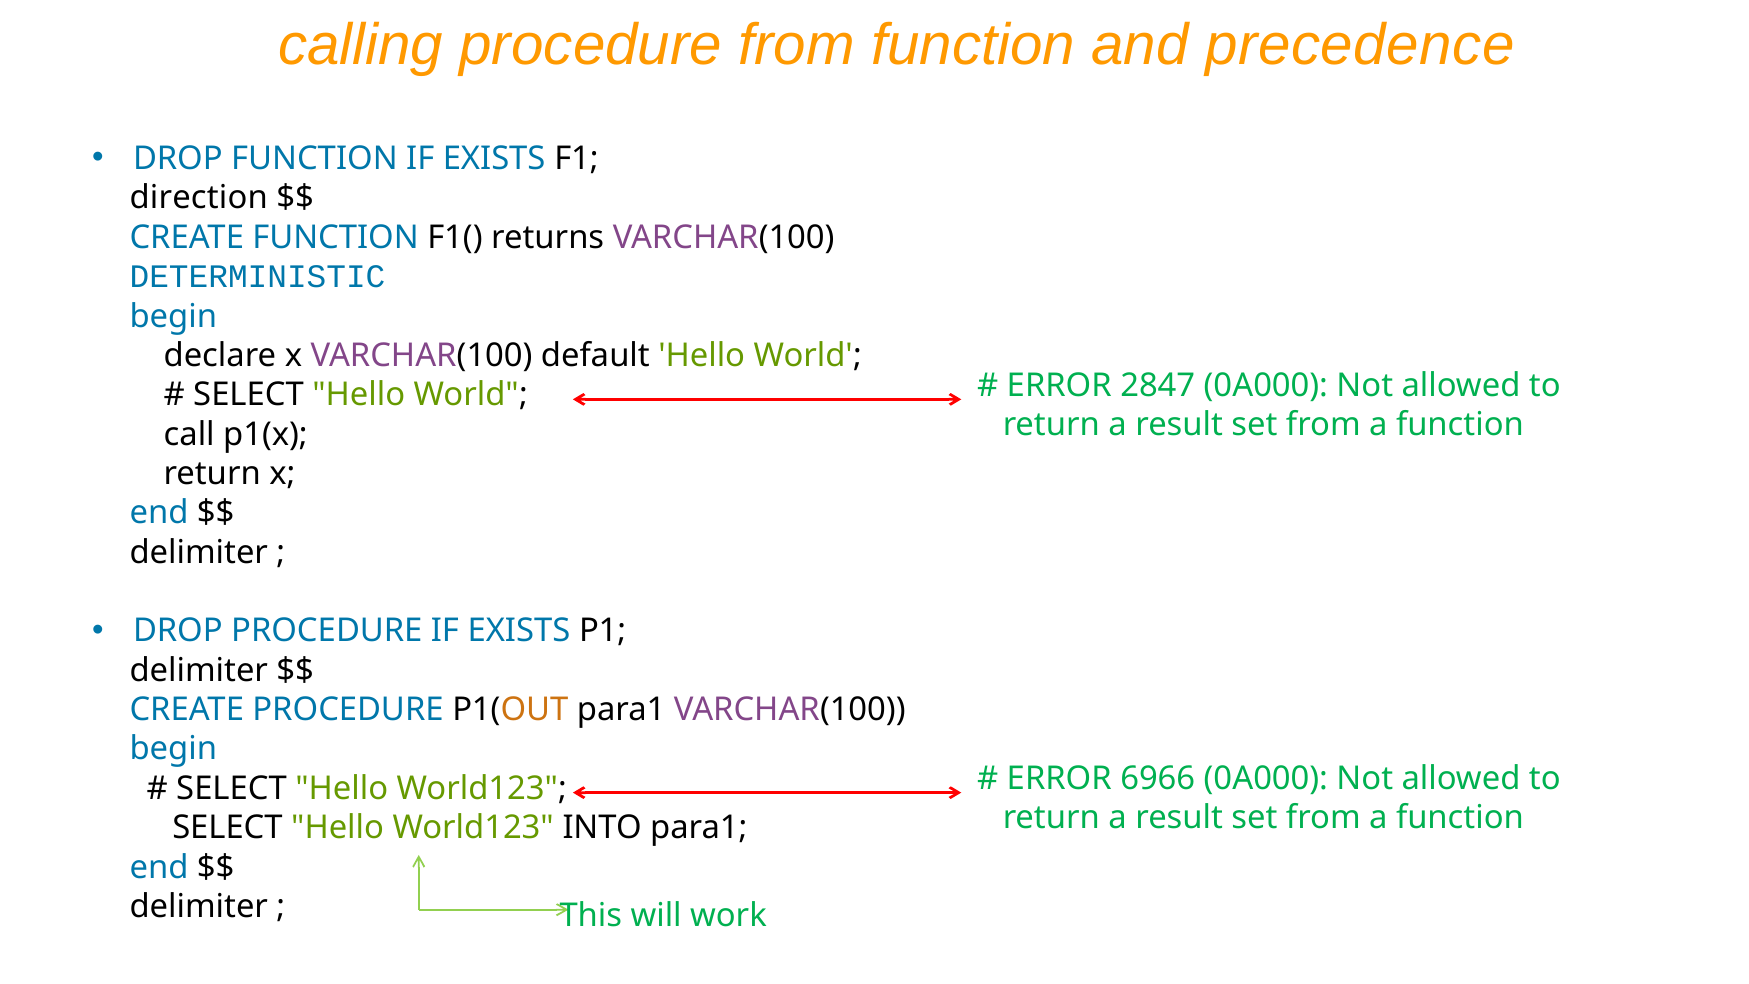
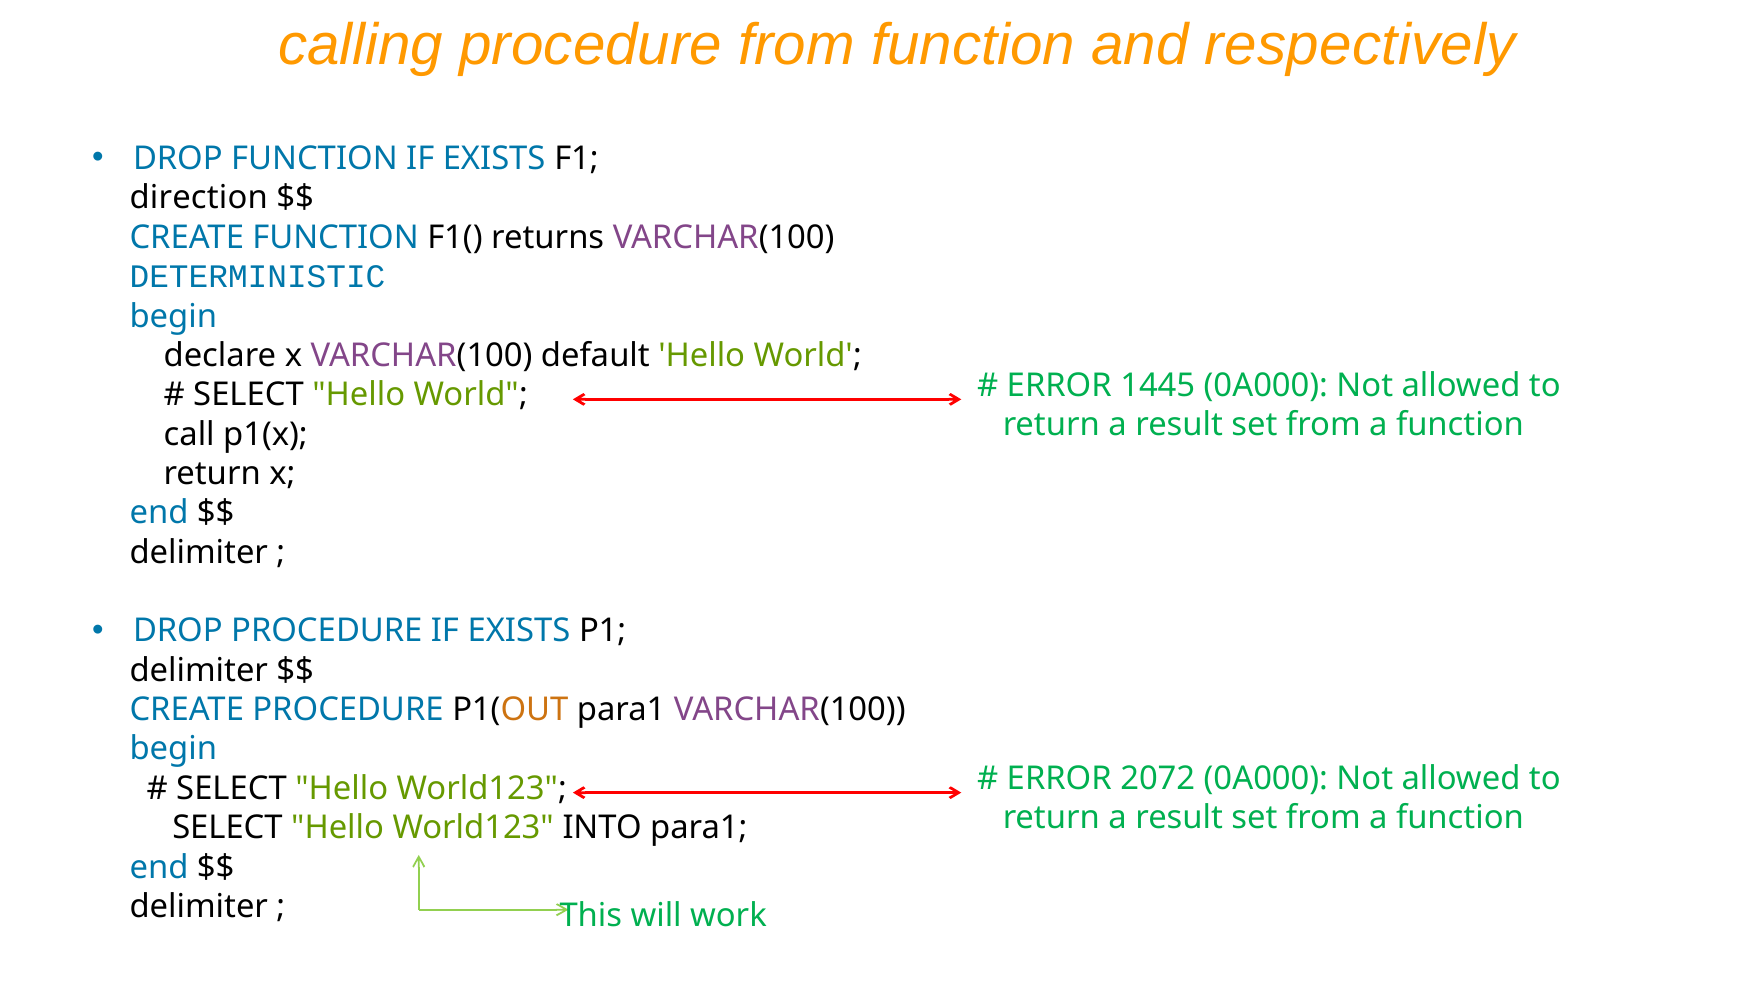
precedence: precedence -> respectively (1360, 46)
2847: 2847 -> 1445 (1158, 385)
6966: 6966 -> 2072 (1158, 778)
